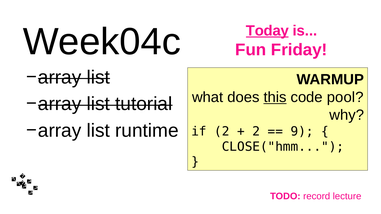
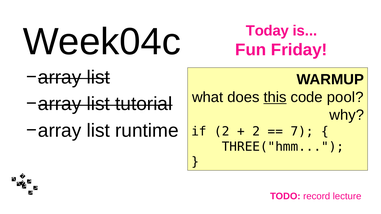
Today underline: present -> none (267, 31)
9: 9 -> 7 (302, 132)
CLOSE("hmm: CLOSE("hmm -> THREE("hmm (283, 147)
